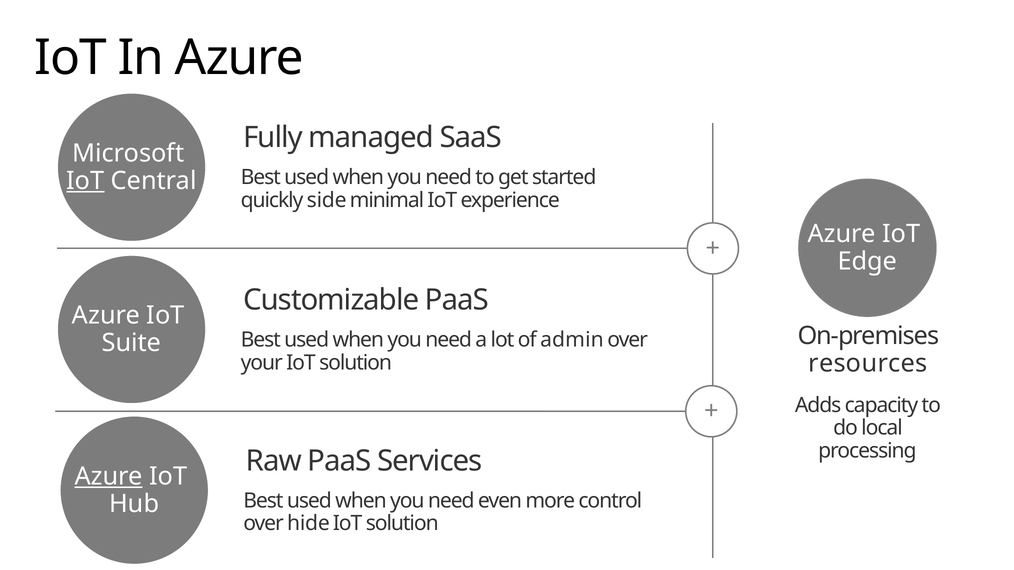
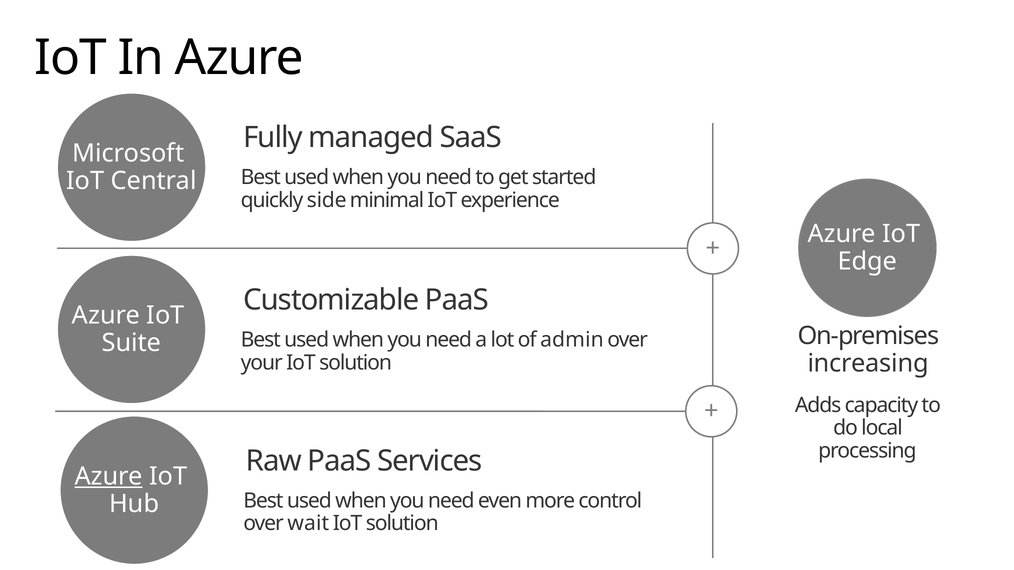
IoT underline: present -> none (85, 181)
resources: resources -> increasing (868, 364)
hide: hide -> wait (308, 524)
